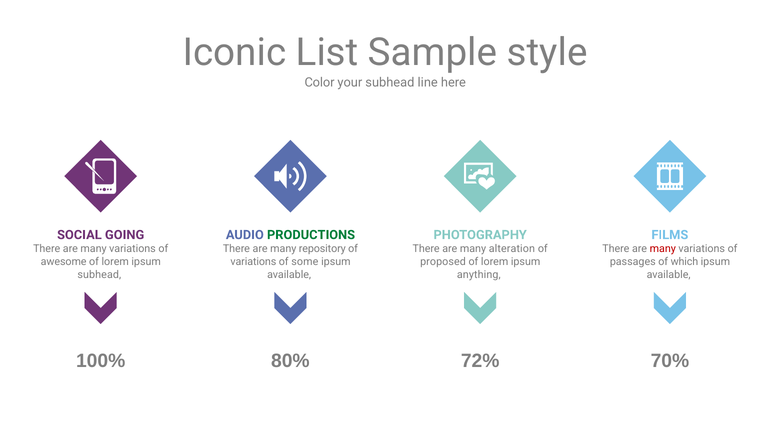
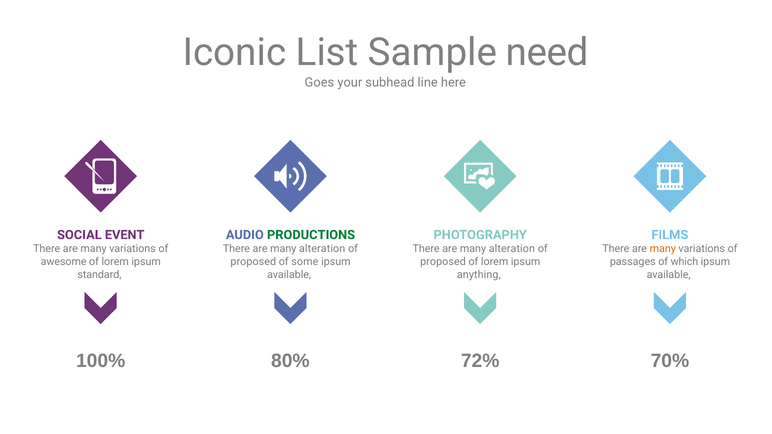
style: style -> need (547, 52)
Color: Color -> Goes (319, 83)
GOING: GOING -> EVENT (125, 235)
repository: repository -> alteration (322, 249)
many colour: red -> orange (663, 249)
variations: variations -> proposed (253, 262)
subhead: subhead -> standard (99, 275)
